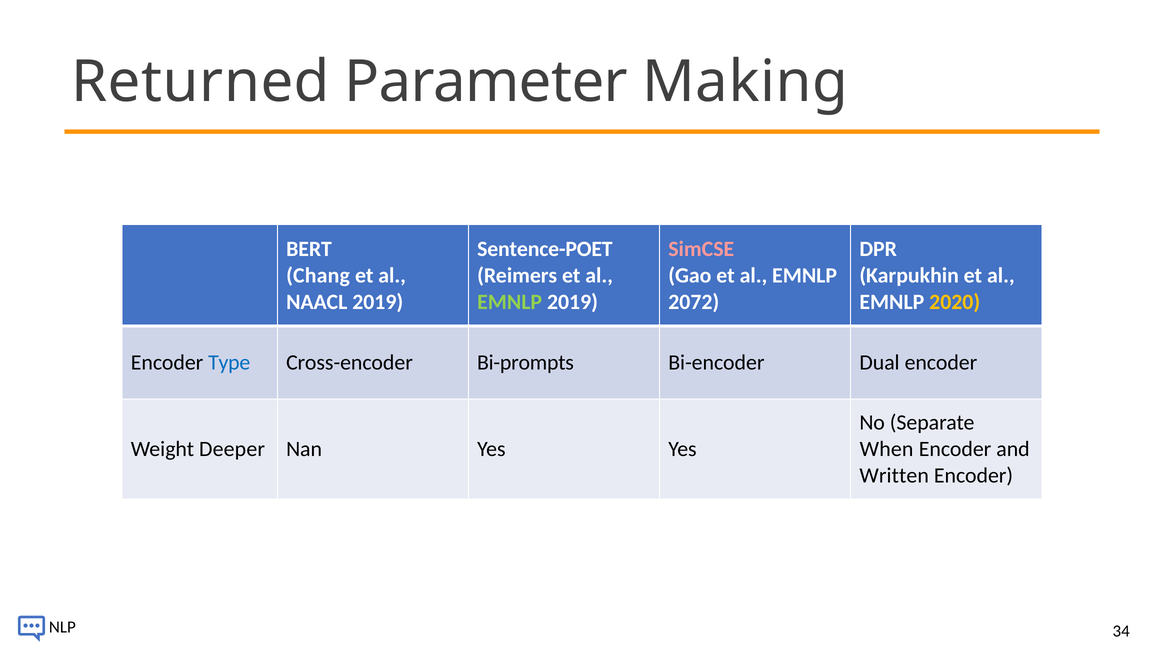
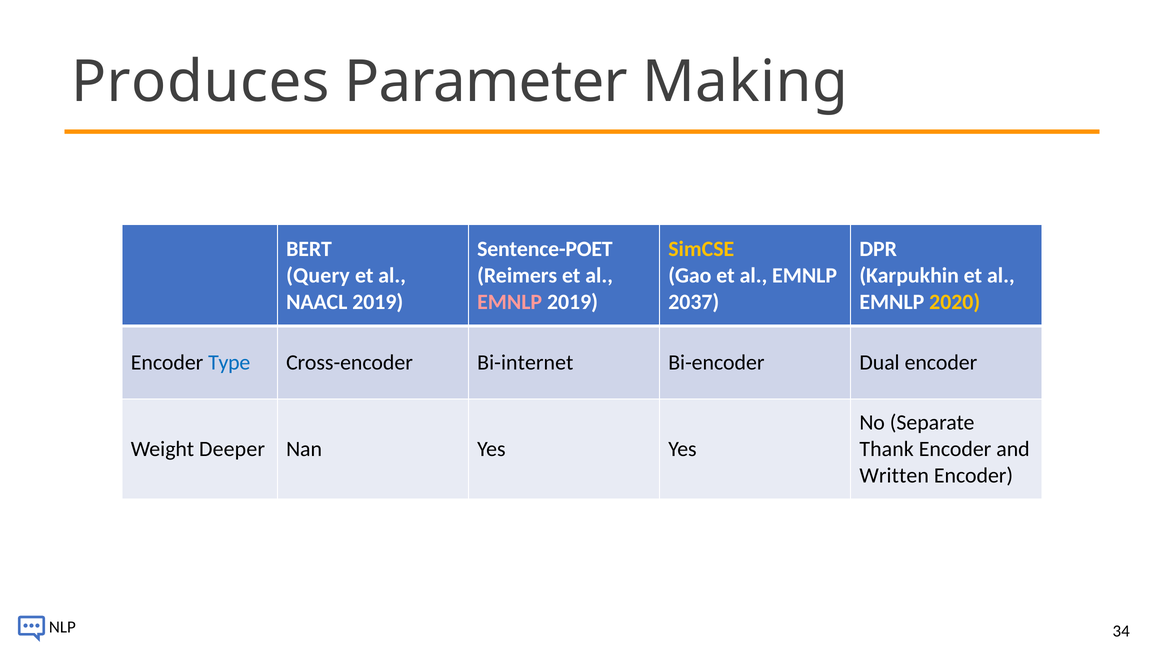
Returned: Returned -> Produces (200, 82)
SimCSE colour: pink -> yellow (701, 249)
Chang: Chang -> Query (318, 275)
EMNLP colour: light green -> pink (510, 302)
2072: 2072 -> 2037 (694, 302)
Bi-prompts: Bi-prompts -> Bi-internet (525, 363)
When: When -> Thank (887, 449)
